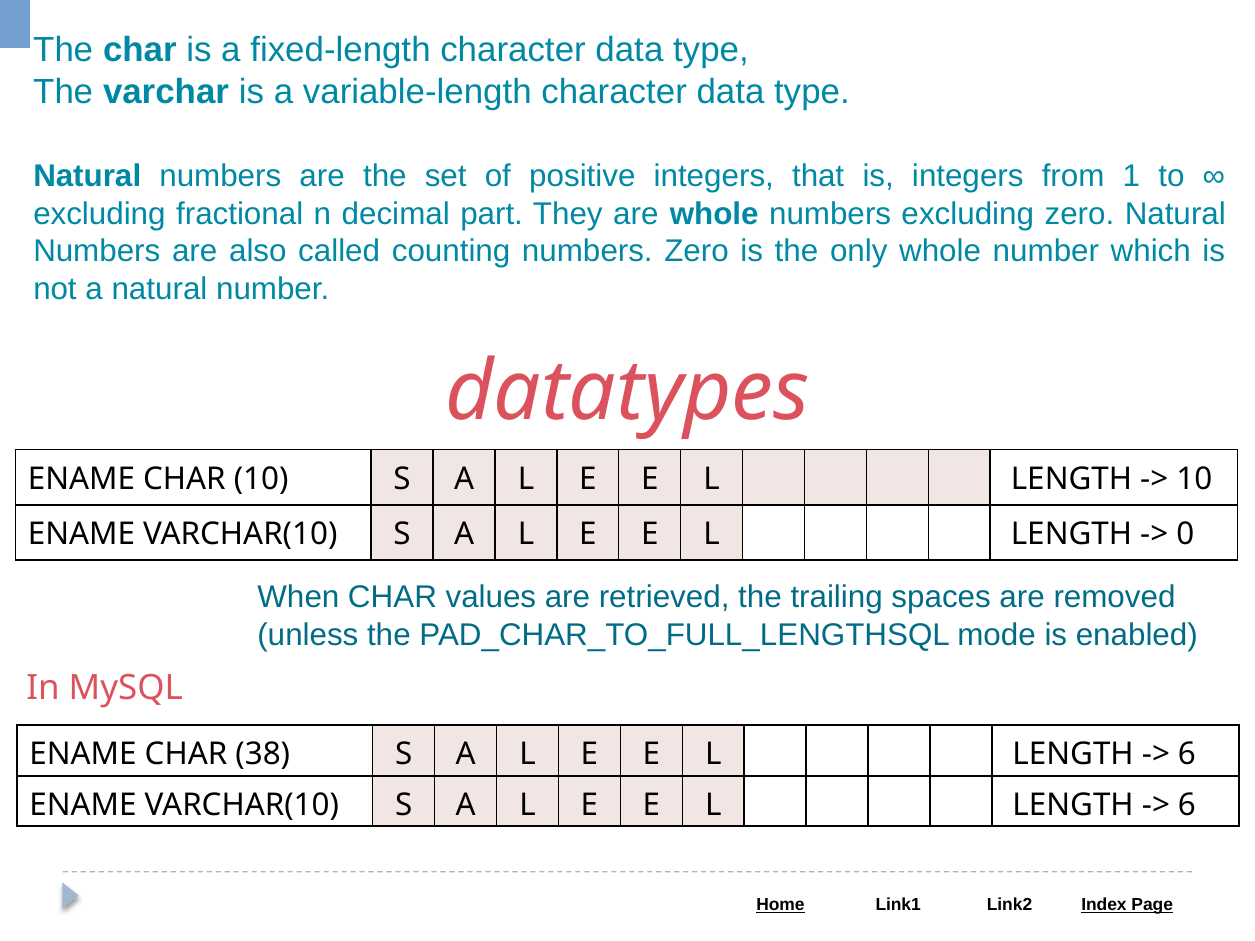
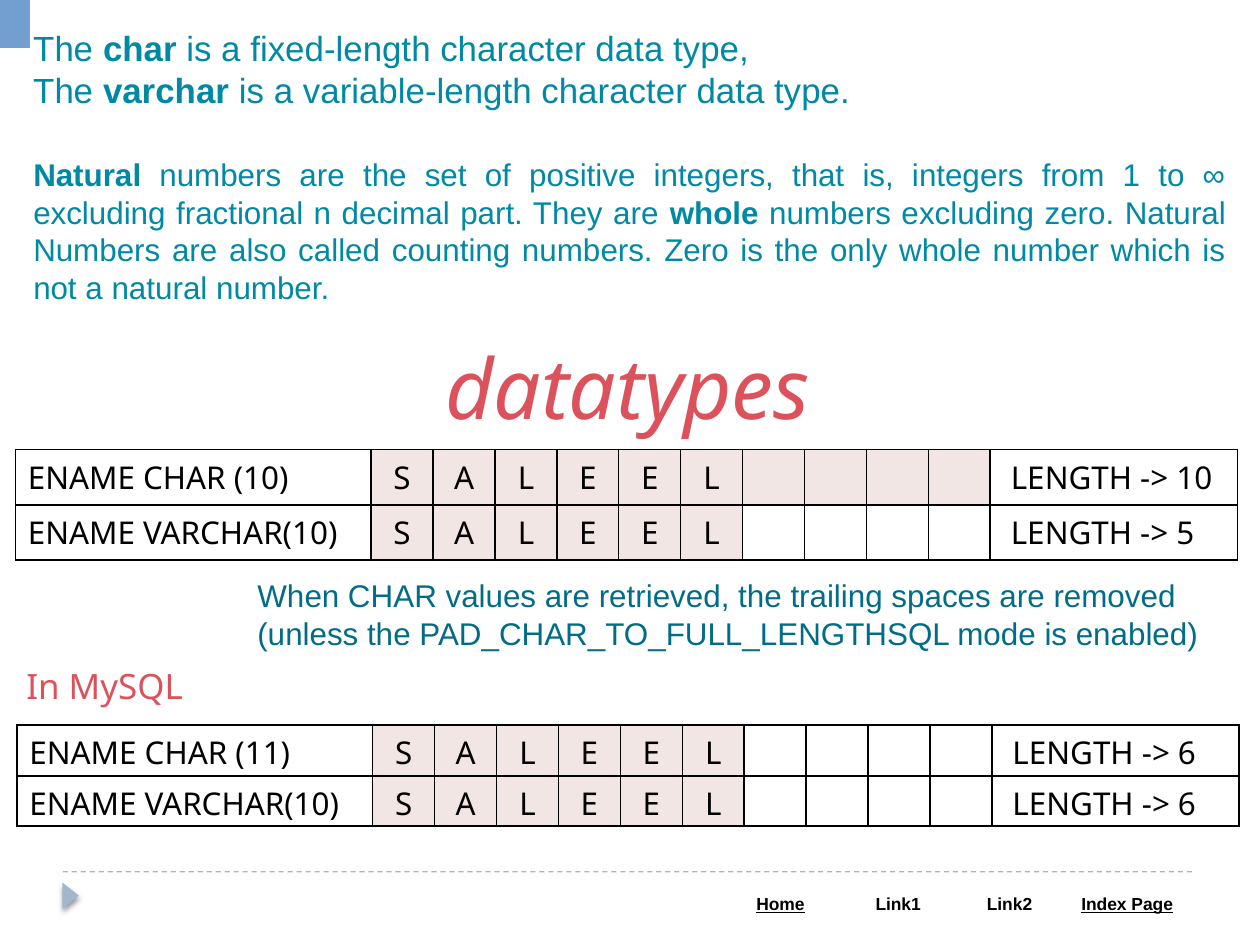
0: 0 -> 5 (1185, 534)
38: 38 -> 11 (263, 755)
